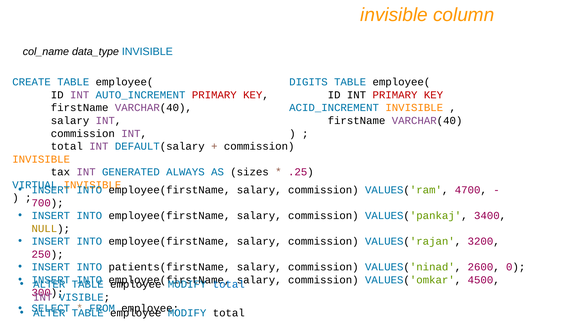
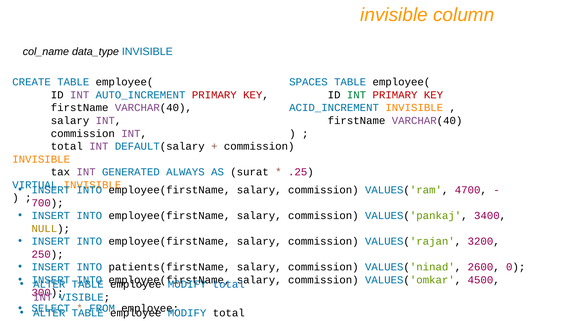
DIGITS: DIGITS -> SPACES (308, 82)
INT colour: black -> green (357, 95)
sizes: sizes -> surat (250, 172)
